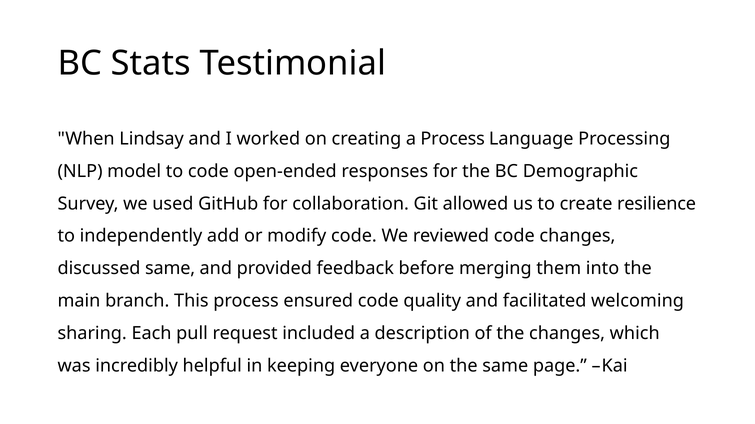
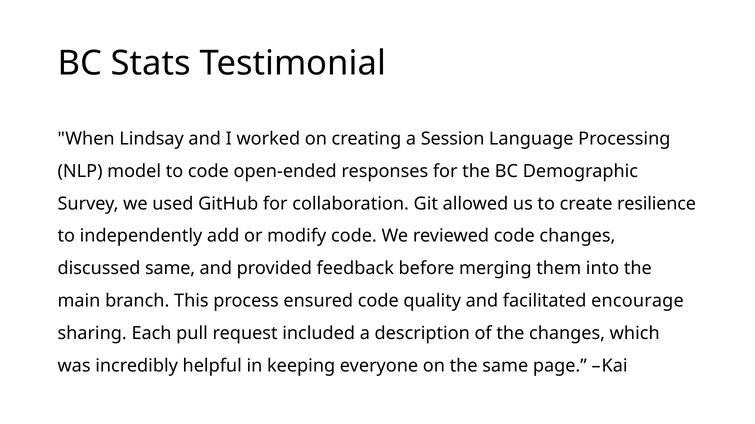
a Process: Process -> Session (453, 139)
welcoming: welcoming -> encourage (637, 301)
